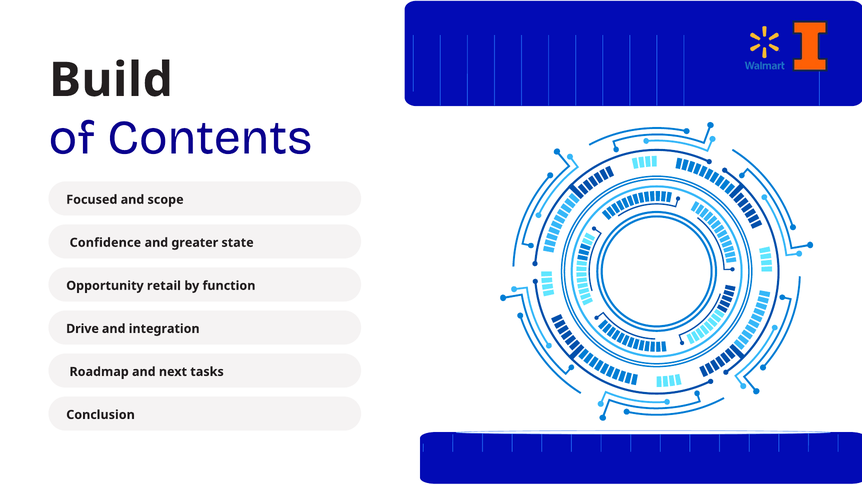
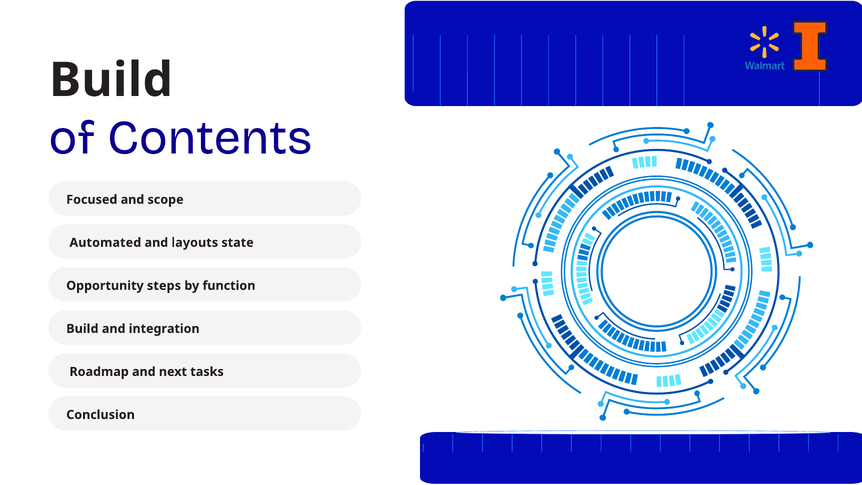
Confidence: Confidence -> Automated (105, 243)
greater: greater -> layouts (195, 243)
retail: retail -> steps (164, 286)
Drive: Drive -> Build (82, 329)
